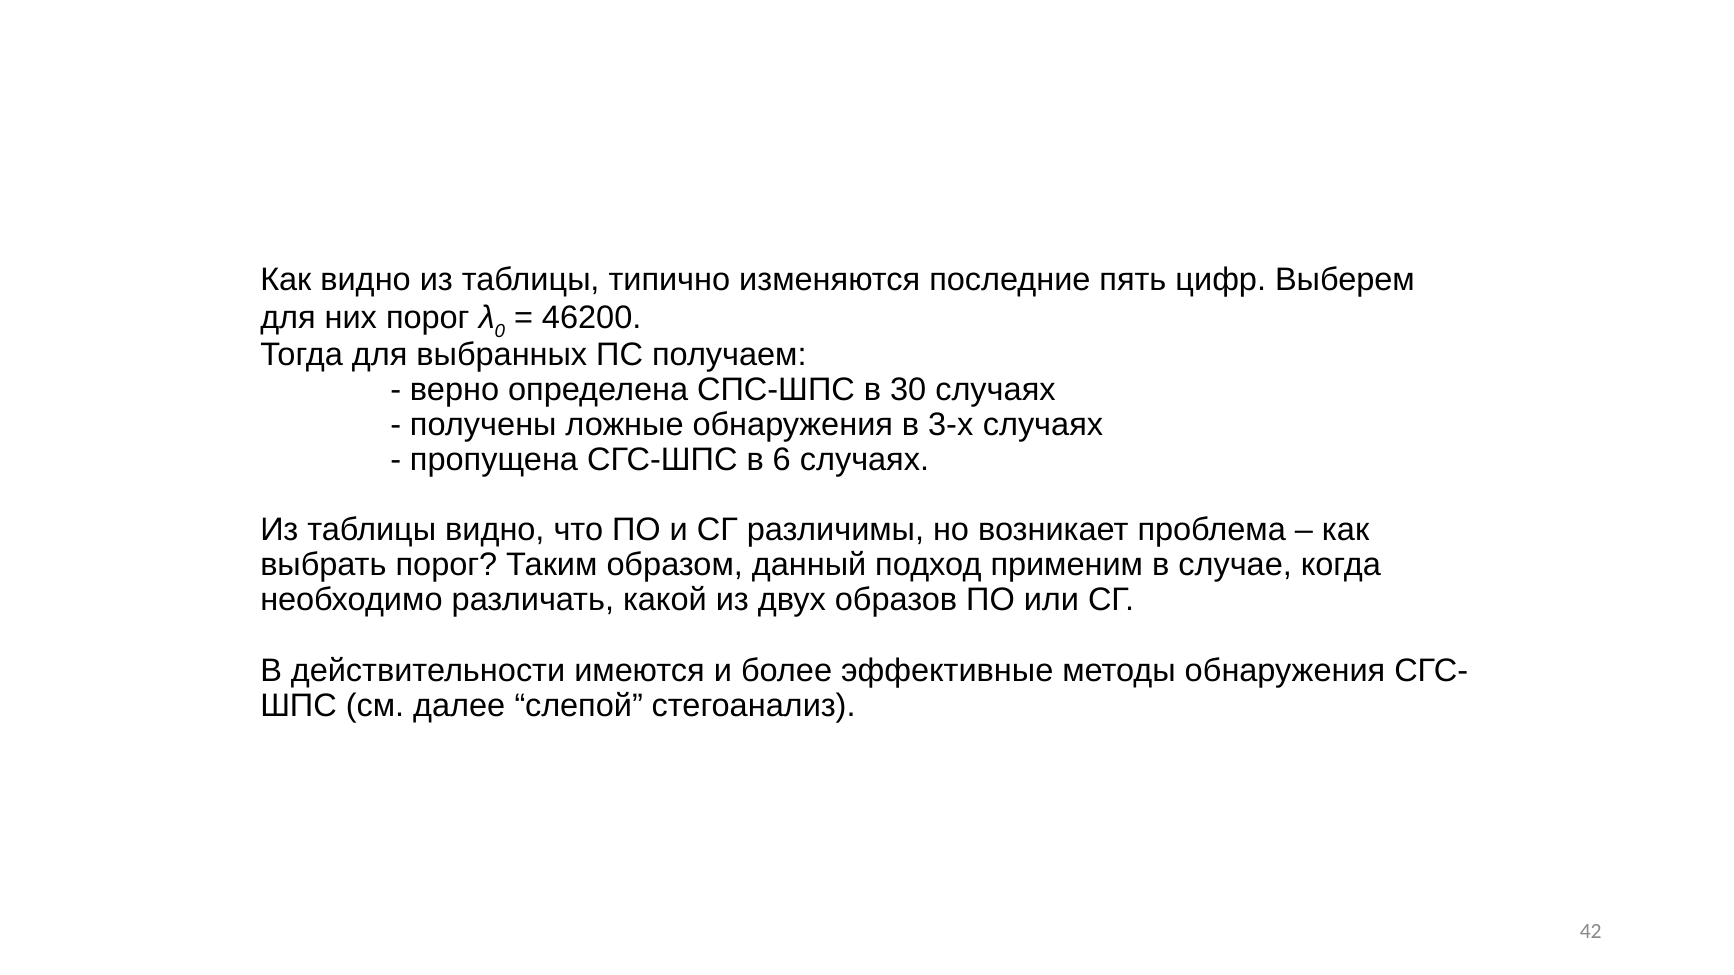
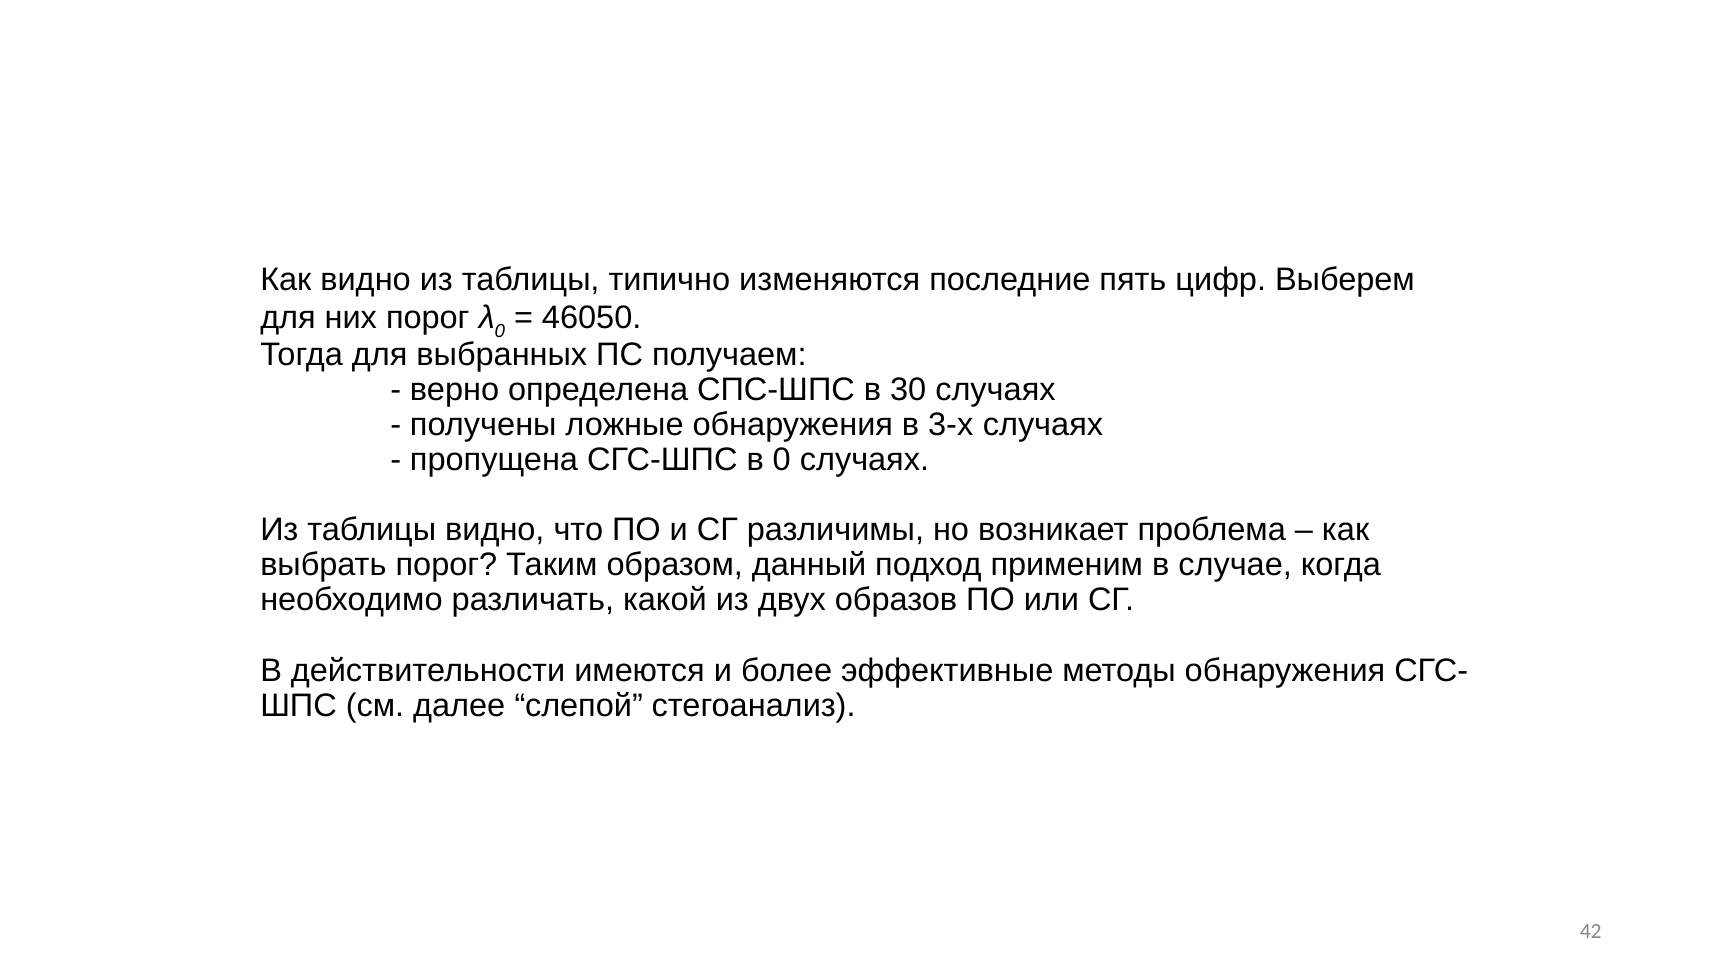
46200: 46200 -> 46050 (592, 318)
в 6: 6 -> 0 (782, 460)
